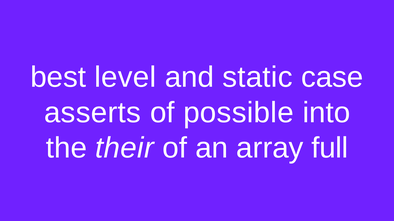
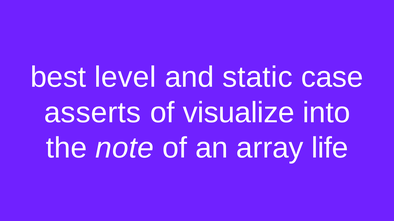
possible: possible -> visualize (239, 113)
their: their -> note (125, 148)
full: full -> life (330, 148)
